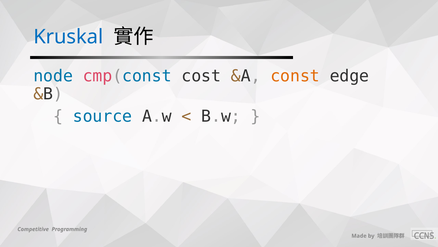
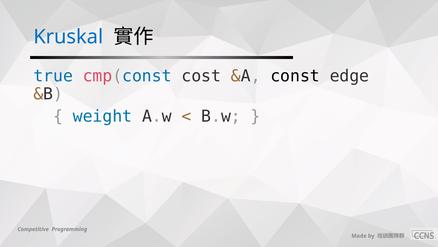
node: node -> true (53, 76)
const colour: orange -> black (295, 76)
source: source -> weight (103, 116)
